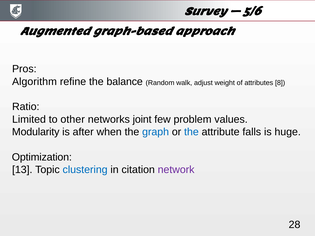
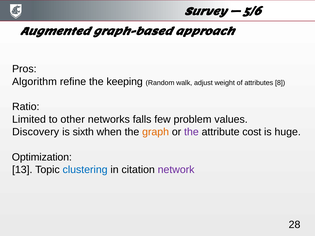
balance: balance -> keeping (125, 82)
joint: joint -> falls (142, 119)
Modularity: Modularity -> Discovery (36, 132)
after: after -> sixth (83, 132)
graph colour: blue -> orange (156, 132)
the colour: blue -> purple (191, 132)
falls: falls -> cost (252, 132)
